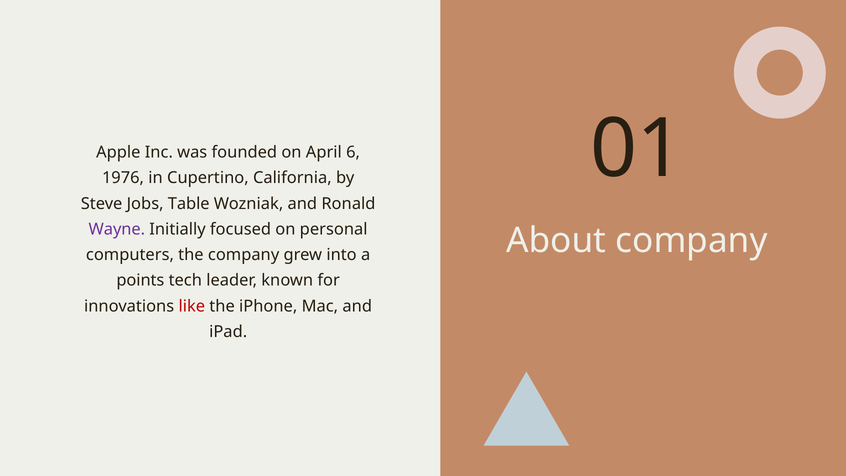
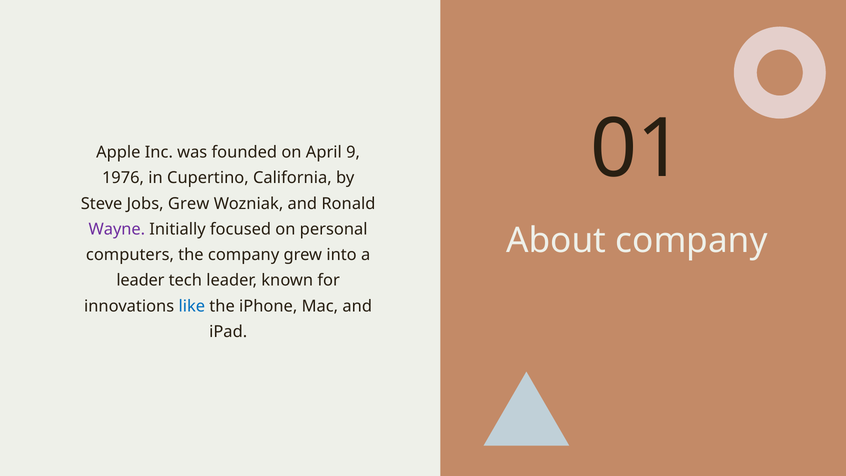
6: 6 -> 9 (353, 152)
Jobs Table: Table -> Grew (189, 204)
points: points -> leader (140, 280)
like colour: red -> blue (192, 306)
